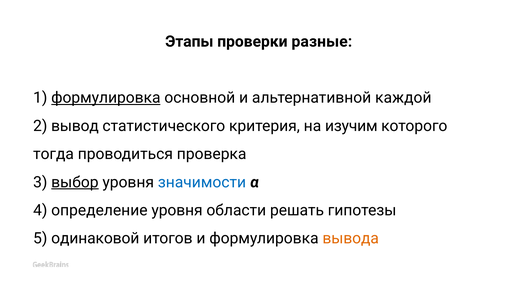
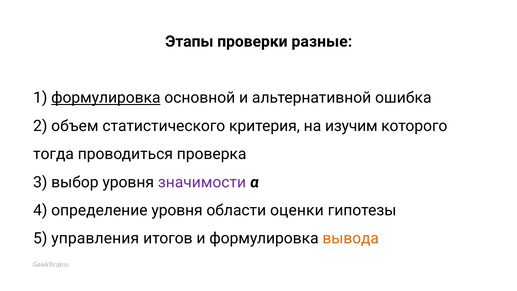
каждой: каждой -> ошибка (403, 98)
вывод: вывод -> объем (75, 126)
выбор underline: present -> none (75, 182)
значимости colour: blue -> purple (202, 182)
решать: решать -> оценки (297, 210)
одинаковой: одинаковой -> управления (95, 238)
